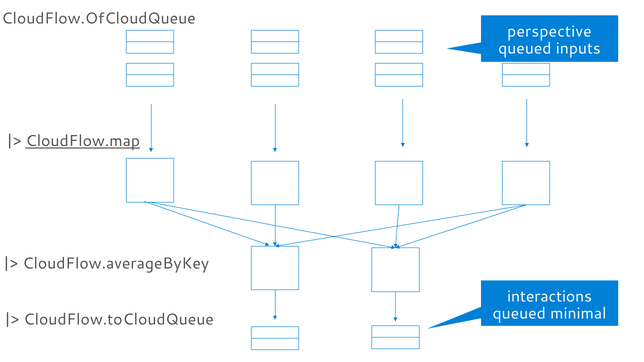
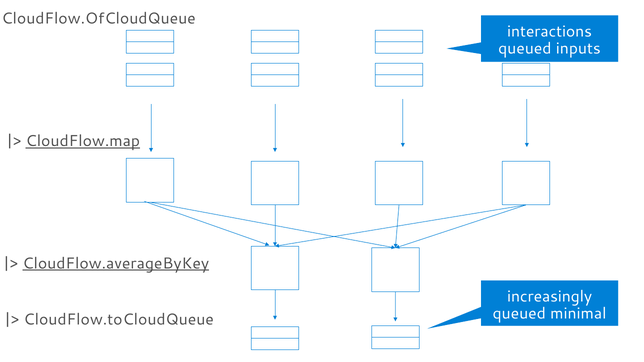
perspective: perspective -> interactions (550, 31)
CloudFlow.averageByKey underline: none -> present (116, 263)
interactions: interactions -> increasingly (550, 297)
